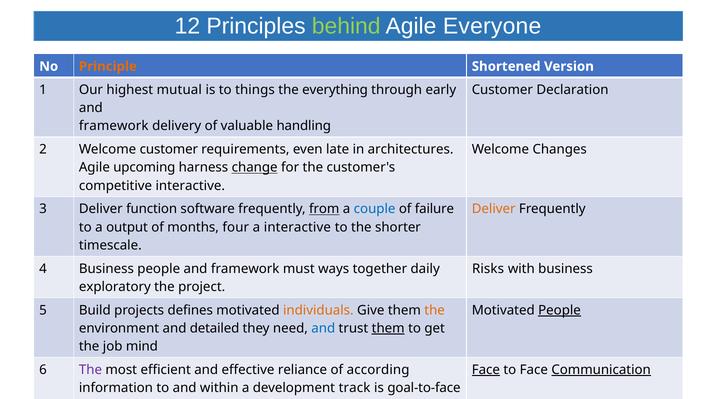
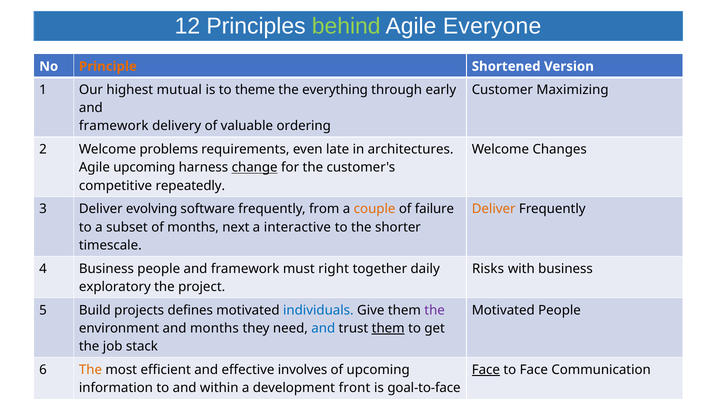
things: things -> theme (255, 90)
Declaration: Declaration -> Maximizing (572, 90)
handling: handling -> ordering (304, 126)
Welcome customer: customer -> problems (169, 149)
competitive interactive: interactive -> repeatedly (190, 186)
function: function -> evolving (152, 209)
from underline: present -> none (324, 209)
couple colour: blue -> orange (375, 209)
output: output -> subset (127, 227)
four: four -> next (236, 227)
ways: ways -> right (334, 269)
individuals colour: orange -> blue (318, 310)
the colour: orange -> purple (435, 310)
People underline: present -> none (560, 310)
and detailed: detailed -> months (214, 328)
mind: mind -> stack (142, 346)
The colour: purple -> orange (90, 370)
reliance: reliance -> involves (303, 370)
of according: according -> upcoming (378, 370)
Communication underline: present -> none (601, 370)
track: track -> front (355, 388)
